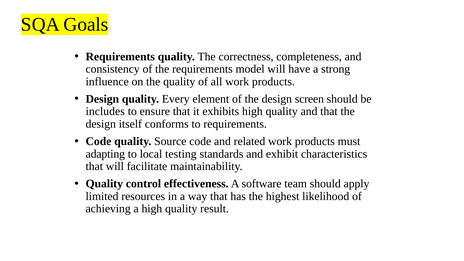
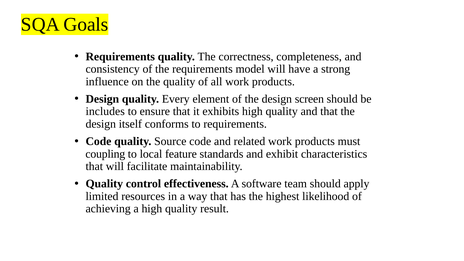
adapting: adapting -> coupling (105, 154)
testing: testing -> feature (181, 154)
